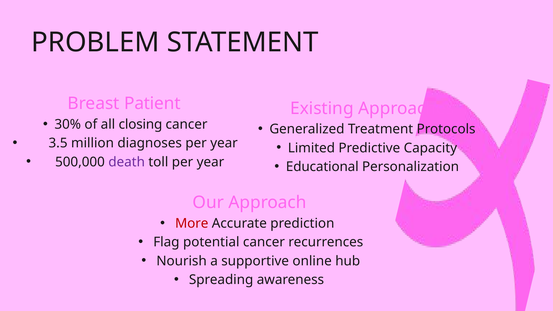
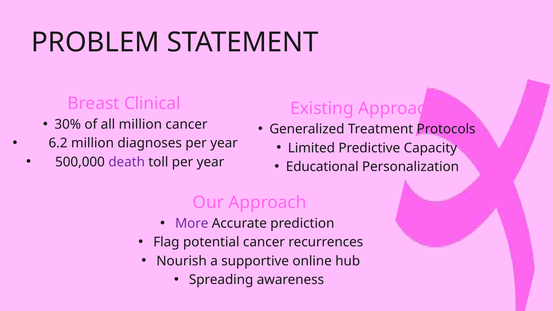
Patient: Patient -> Clinical (152, 103)
all closing: closing -> million (140, 124)
3.5: 3.5 -> 6.2 (58, 143)
More colour: red -> purple (192, 223)
